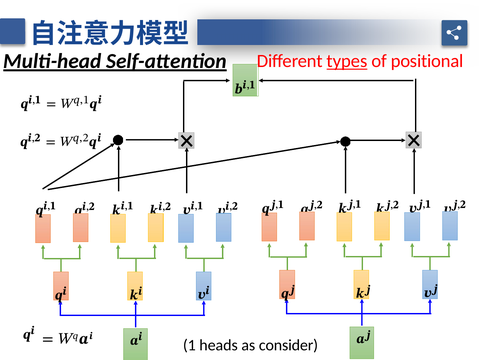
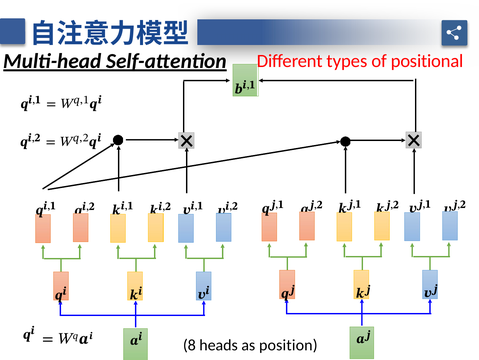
types underline: present -> none (347, 61)
1: 1 -> 8 (189, 345)
consider: consider -> position (288, 345)
